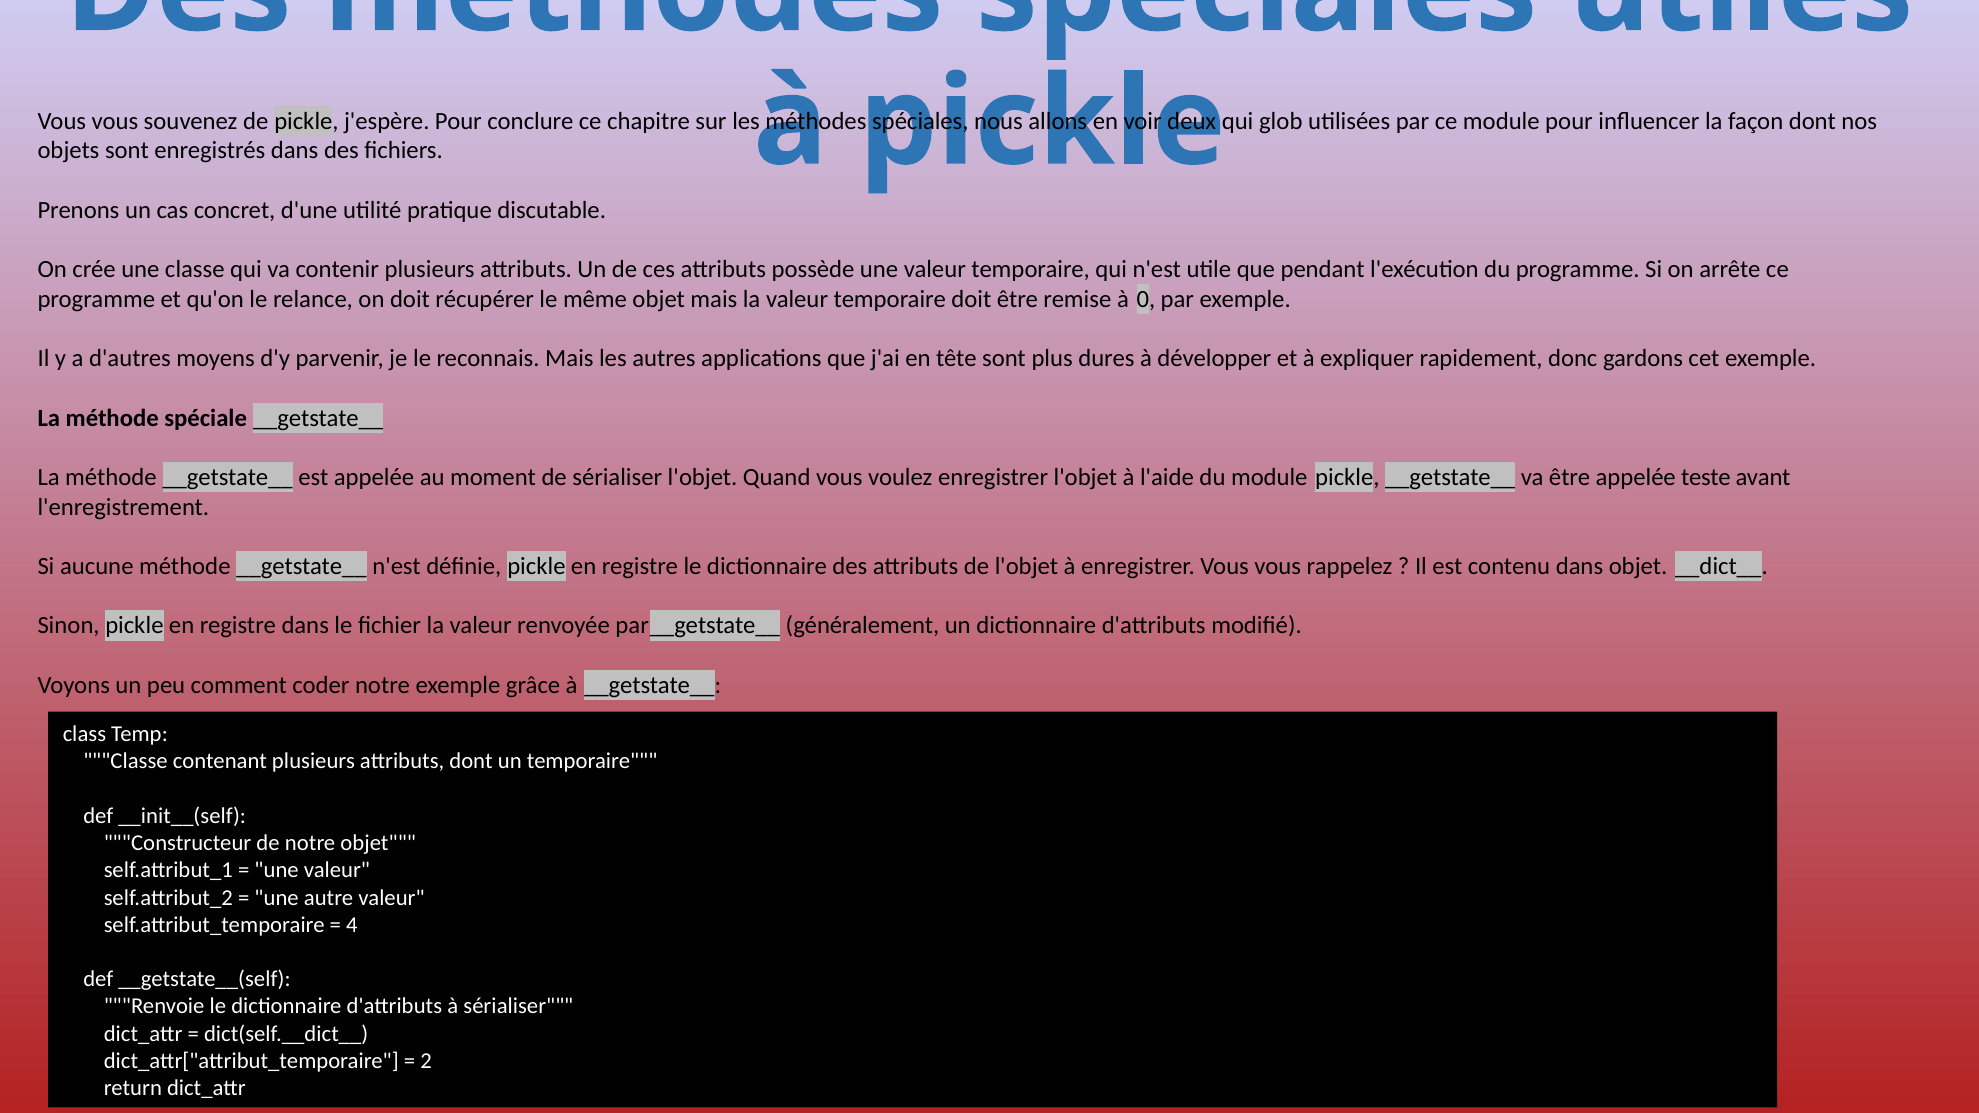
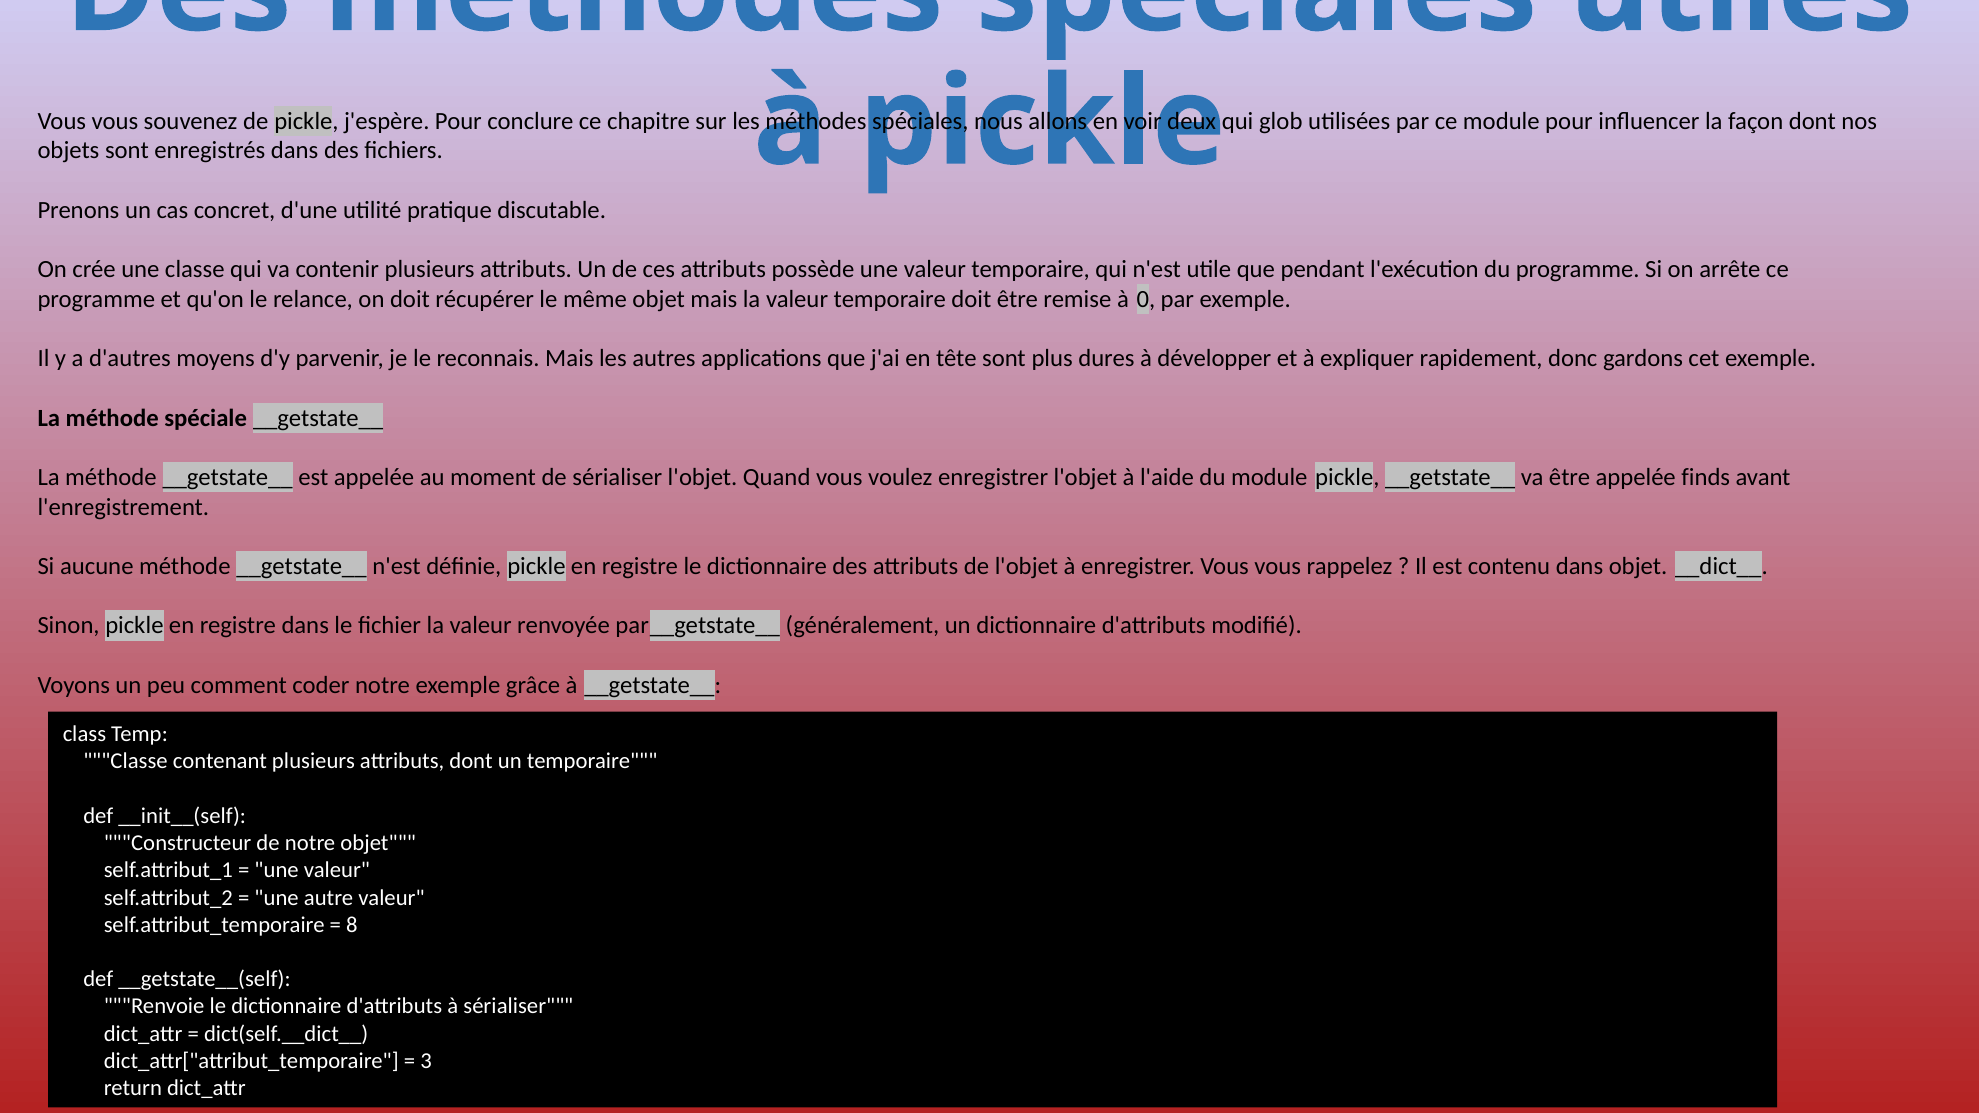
teste: teste -> finds (1706, 477)
4: 4 -> 8 (352, 925)
2: 2 -> 3 (426, 1061)
